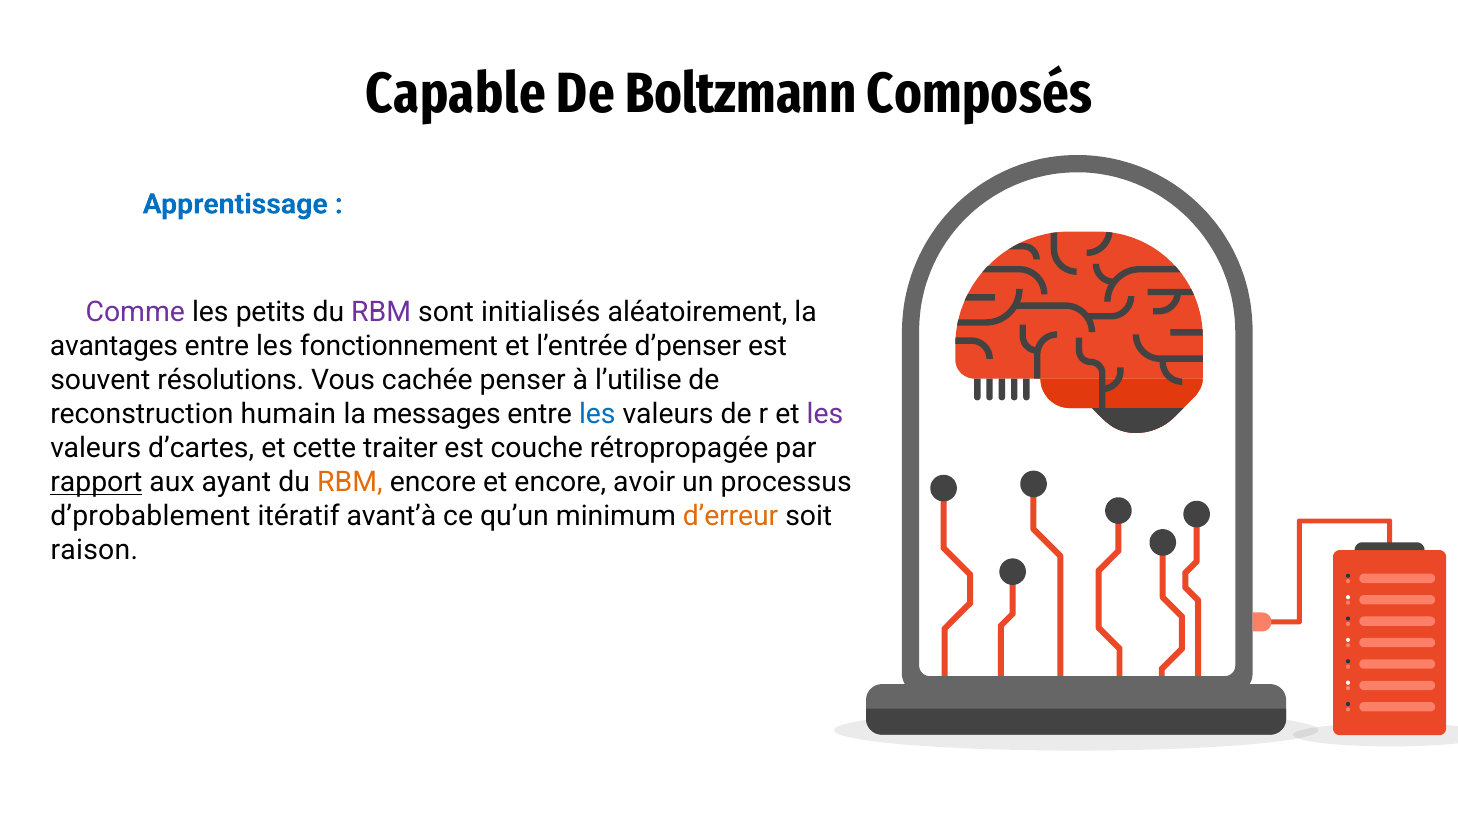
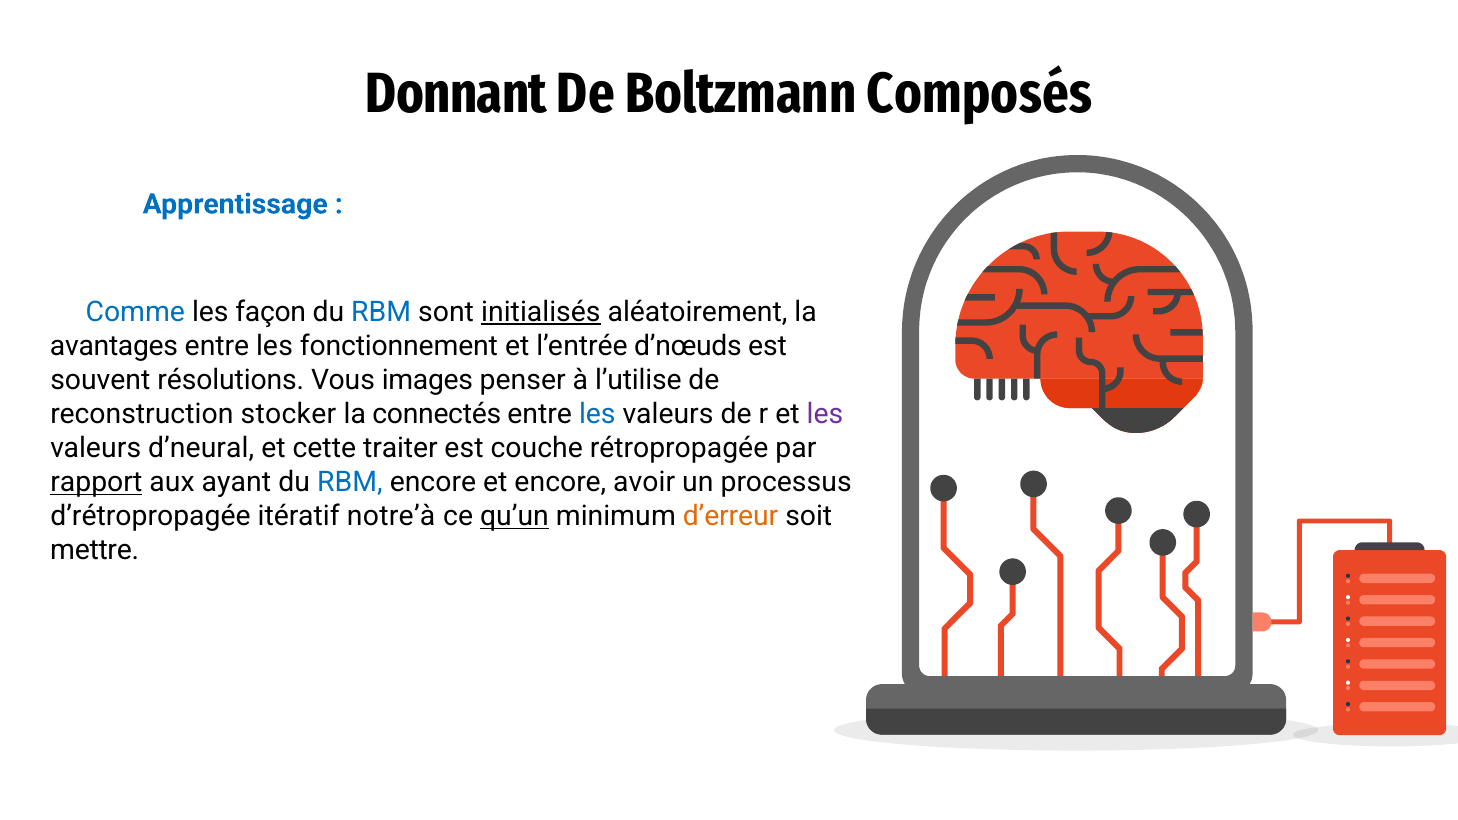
Capable: Capable -> Donnant (456, 94)
Comme colour: purple -> blue (135, 312)
petits: petits -> façon (271, 312)
RBM colour: purple -> blue (381, 312)
initialisés underline: none -> present (541, 312)
d’penser: d’penser -> d’nœuds (688, 346)
cachée: cachée -> images (427, 380)
humain: humain -> stocker (288, 414)
messages: messages -> connectés (437, 414)
d’cartes: d’cartes -> d’neural (201, 448)
RBM colour: orange -> blue (350, 482)
d’probablement: d’probablement -> d’rétropropagée (150, 516)
avant’à: avant’à -> notre’à (391, 516)
qu’un underline: none -> present (514, 516)
raison: raison -> mettre (95, 550)
